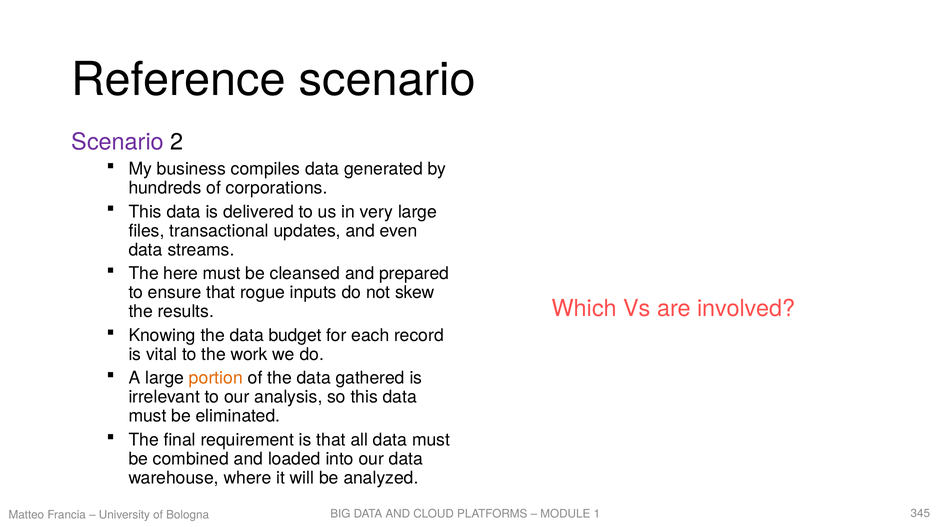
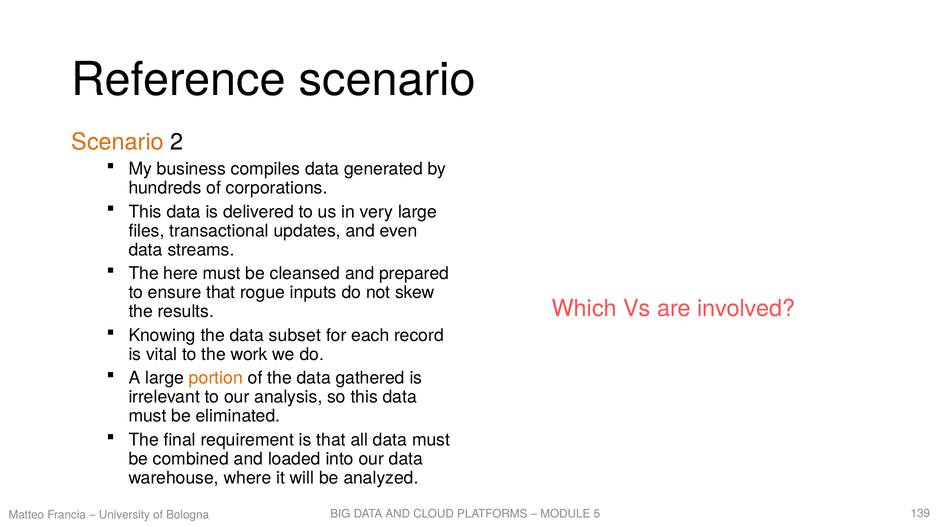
Scenario colour: purple -> orange (118, 142)
budget: budget -> subset (295, 335)
1: 1 -> 5 (597, 514)
345: 345 -> 139 (920, 513)
